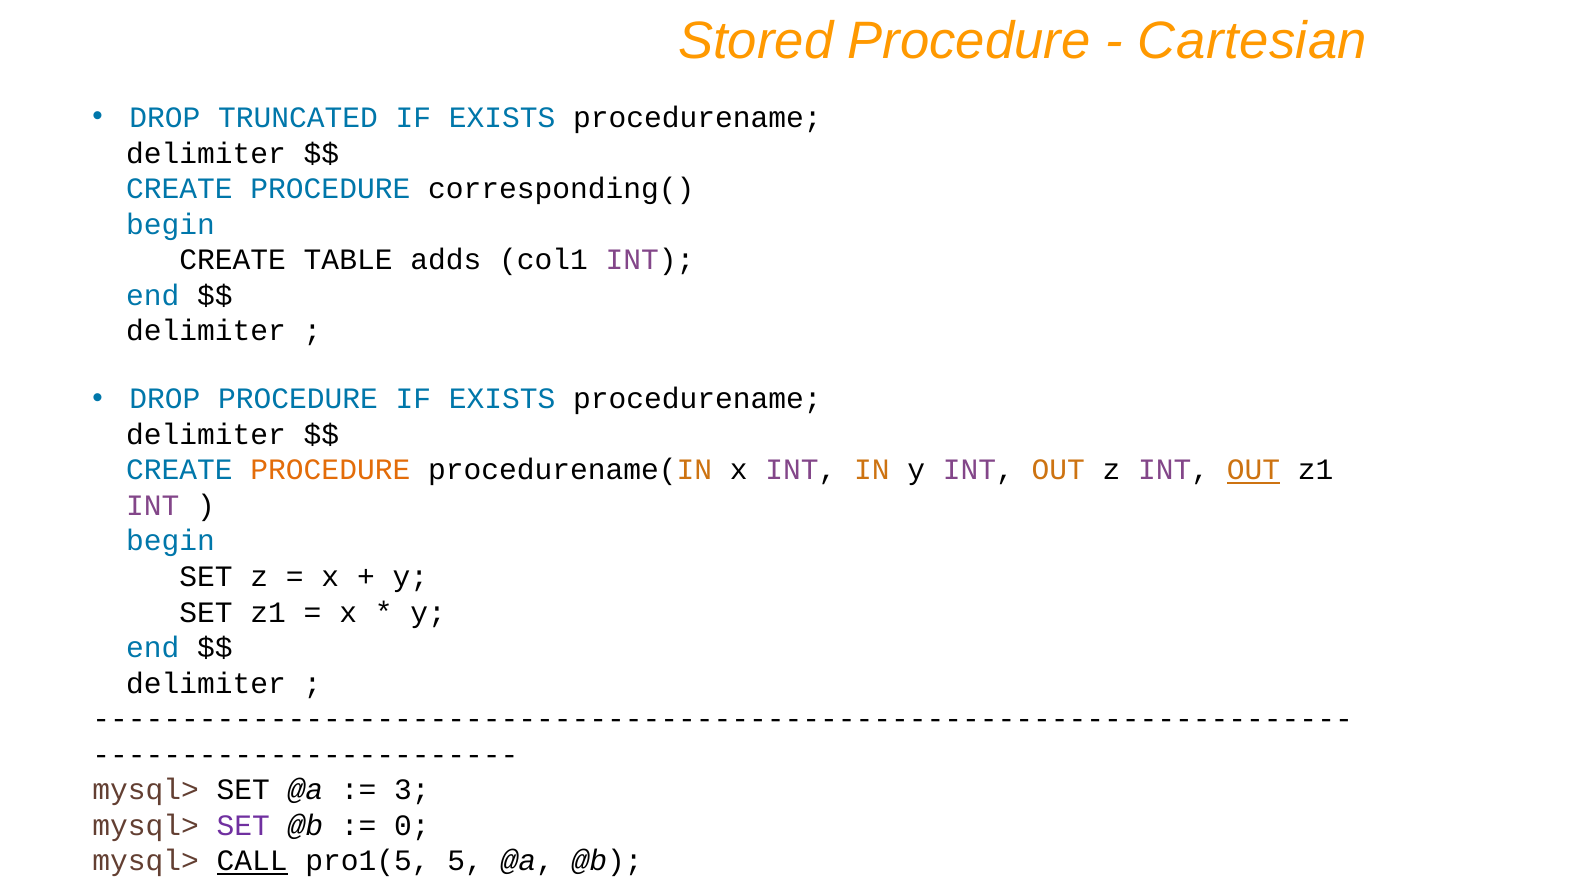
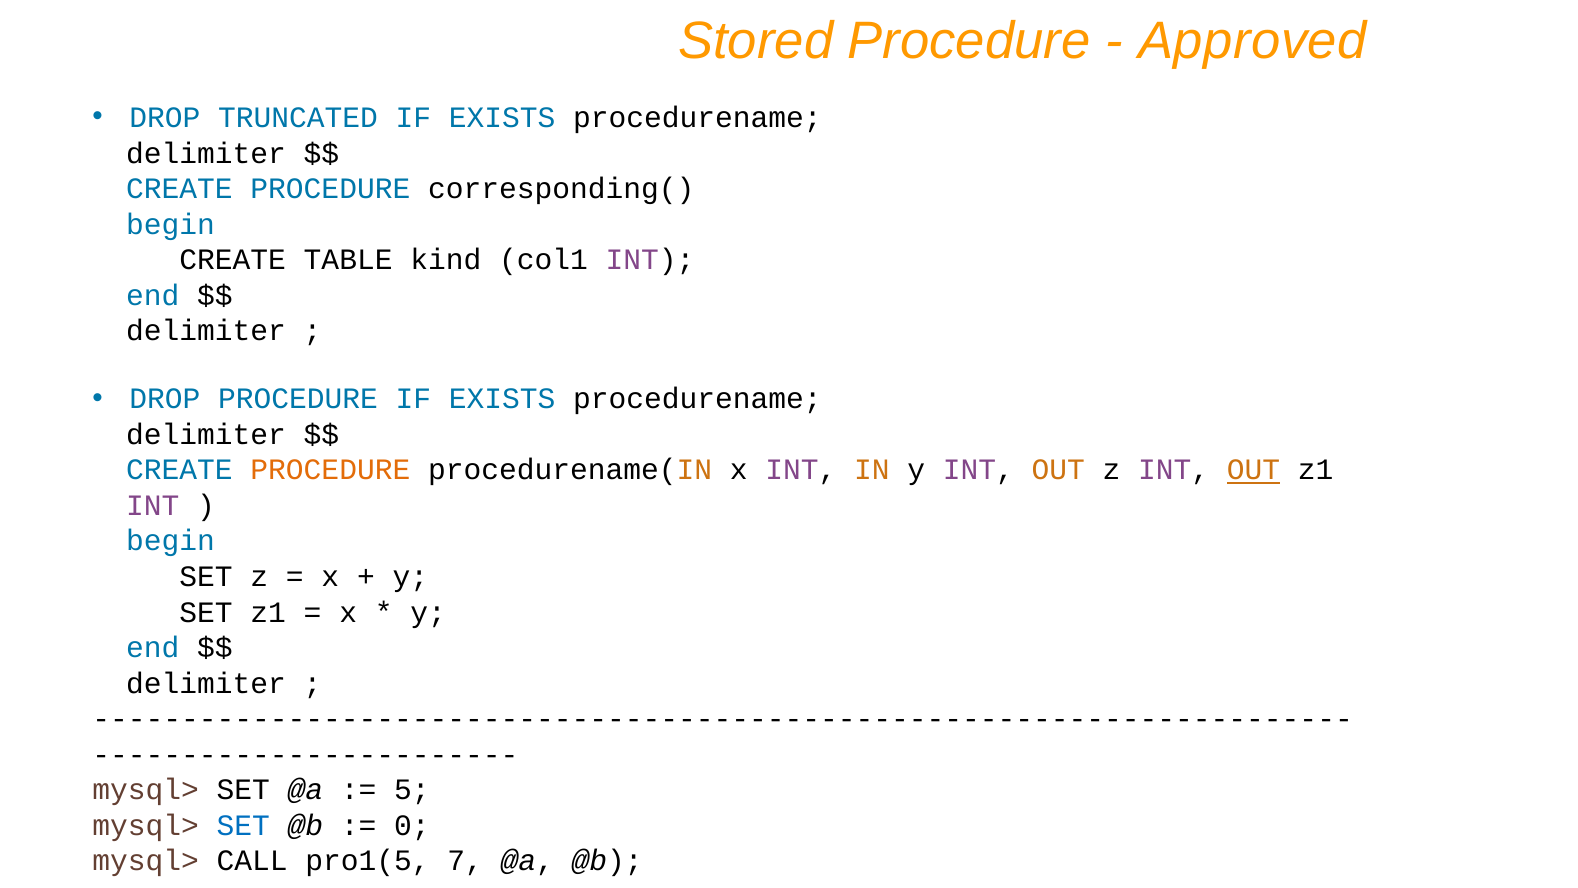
Cartesian: Cartesian -> Approved (1253, 41)
adds: adds -> kind (446, 260)
3: 3 -> 5 (412, 790)
SET colour: purple -> blue (243, 825)
CALL underline: present -> none (252, 861)
5: 5 -> 7 (465, 861)
